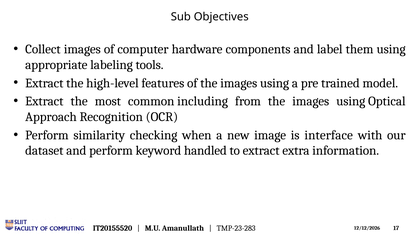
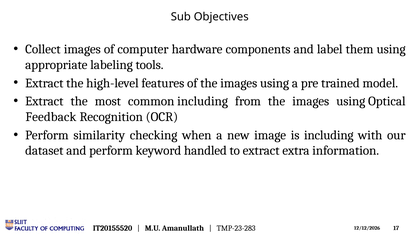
Approach: Approach -> Feedback (51, 117)
is interface: interface -> including (329, 135)
